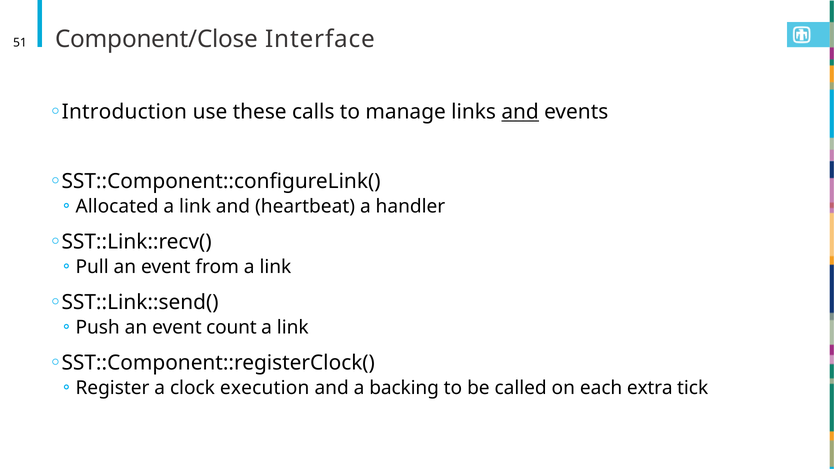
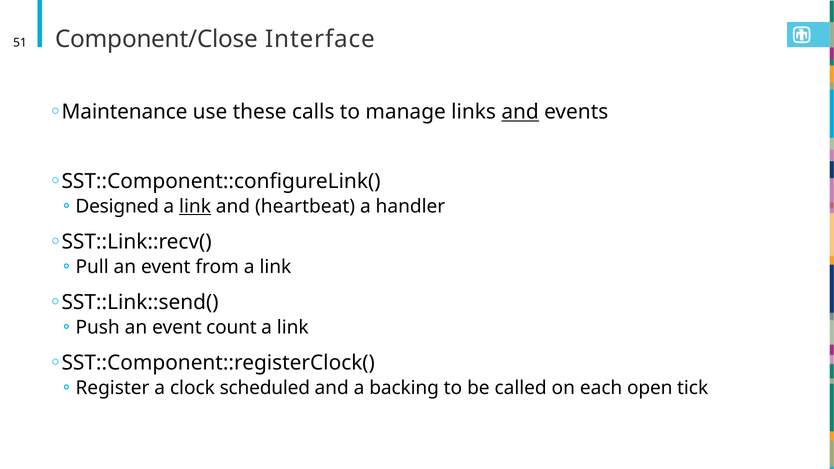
Introduction: Introduction -> Maintenance (125, 112)
Allocated: Allocated -> Designed (117, 206)
link underline: none -> present (195, 206)
execution: execution -> scheduled (265, 388)
extra: extra -> open (650, 388)
